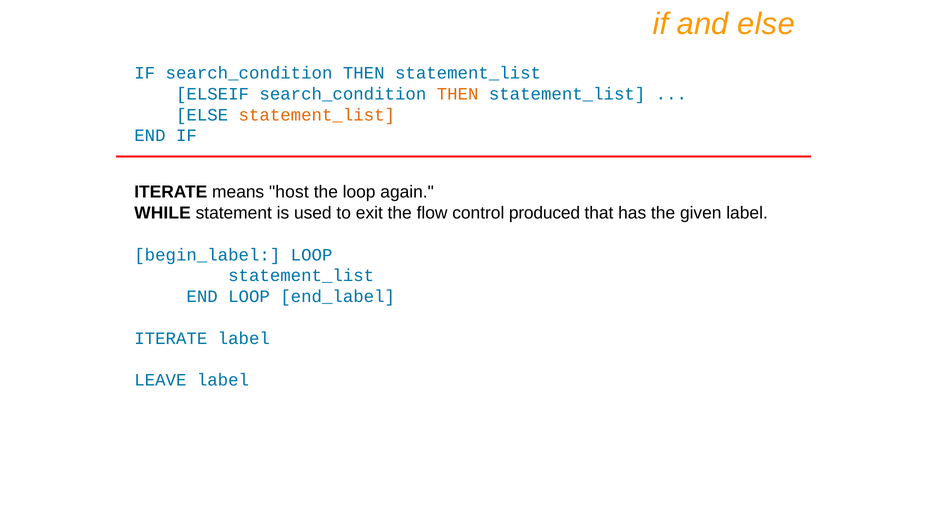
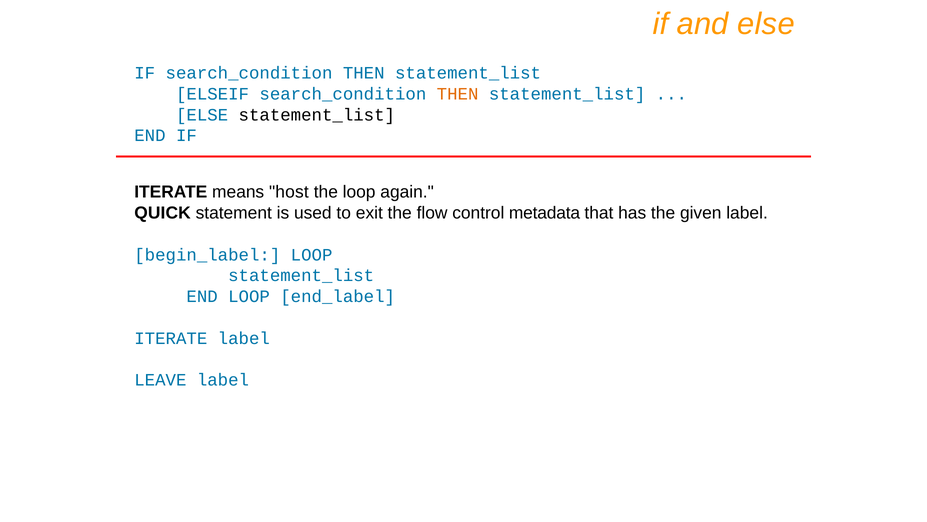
statement_list colour: orange -> black (317, 115)
WHILE: WHILE -> QUICK (163, 213)
produced: produced -> metadata (545, 213)
